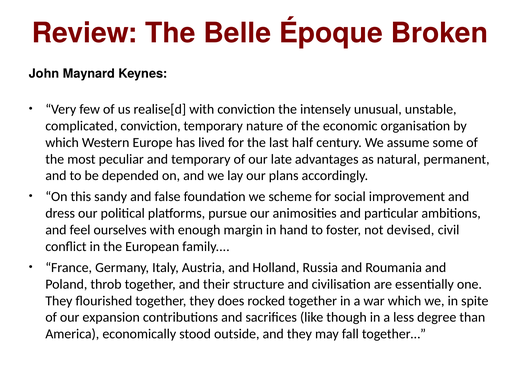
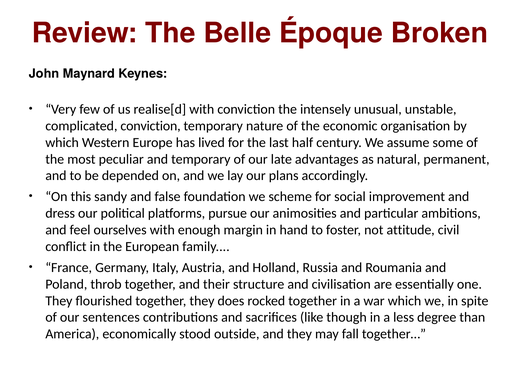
devised: devised -> attitude (411, 230)
expansion: expansion -> sentences (111, 317)
